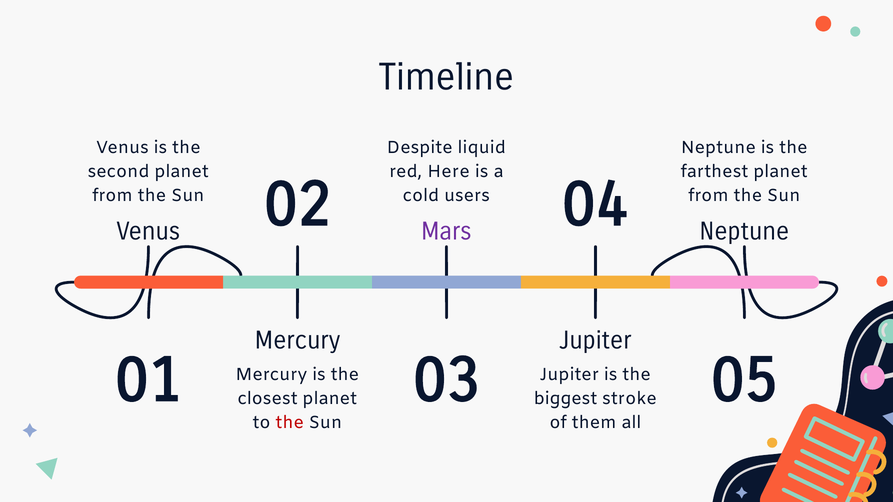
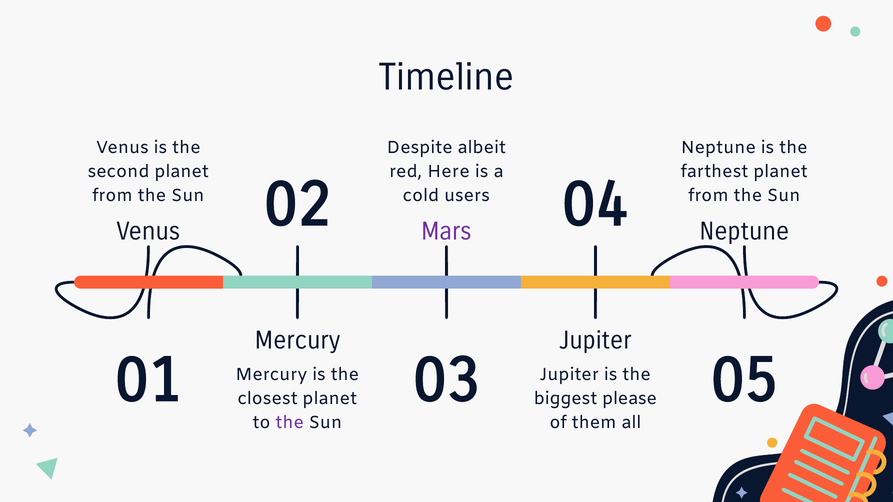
liquid: liquid -> albeit (482, 148)
stroke: stroke -> please (630, 399)
the colour: red -> purple (290, 423)
